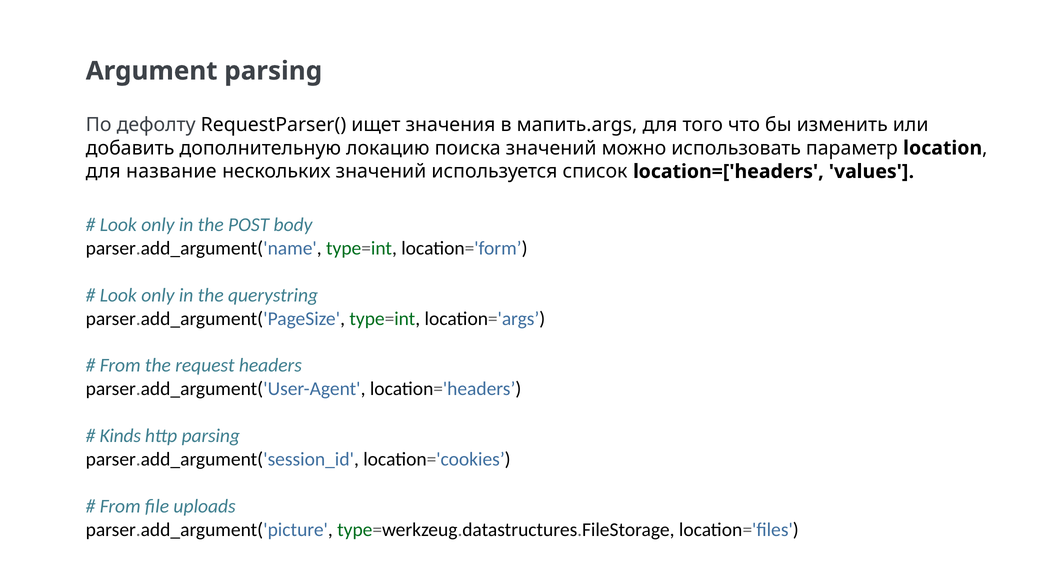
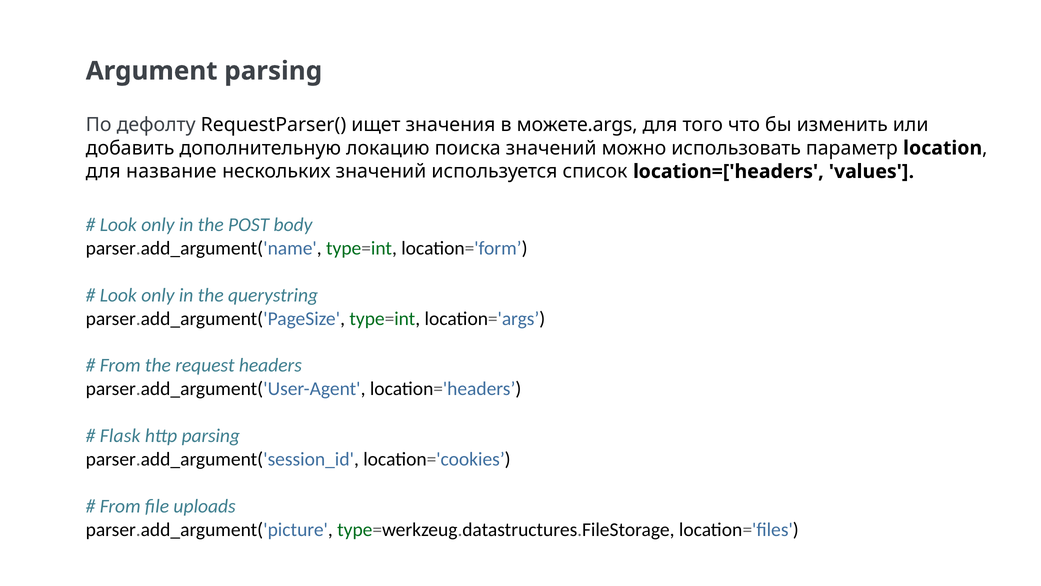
мапить.args: мапить.args -> можете.args (577, 125)
Kinds: Kinds -> Flask (120, 436)
